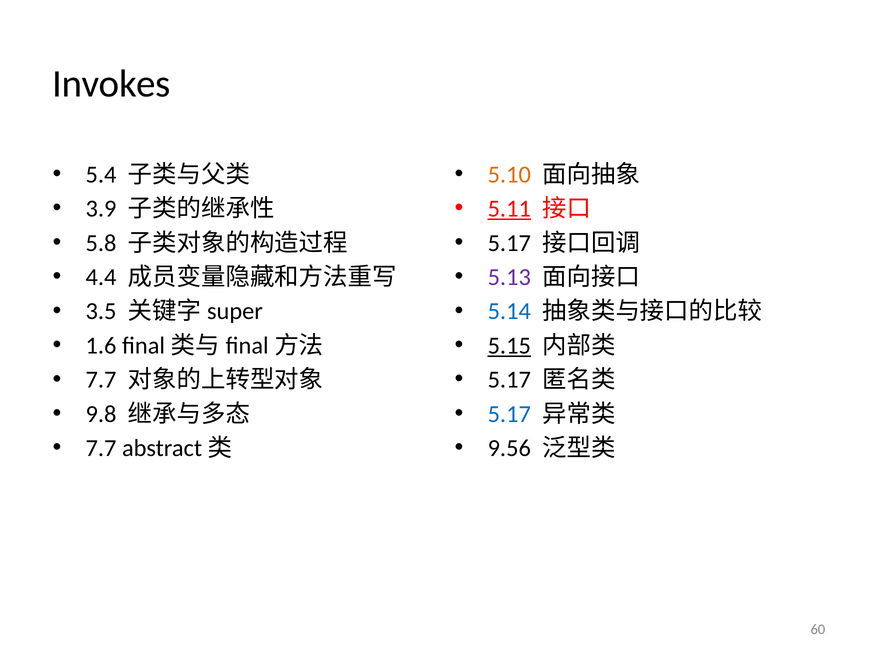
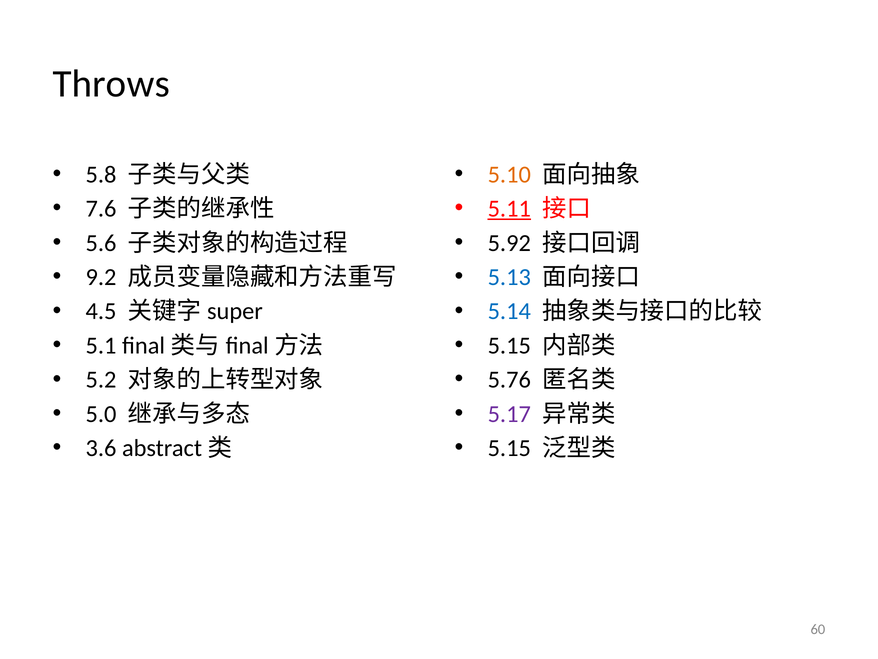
Invokes: Invokes -> Throws (111, 84)
5.4: 5.4 -> 5.8 (101, 174)
3.9: 3.9 -> 7.6 (101, 209)
5.8: 5.8 -> 5.6 (101, 243)
5.17: 5.17 -> 5.92 (509, 243)
4.4: 4.4 -> 9.2 (101, 277)
5.13 colour: purple -> blue (509, 277)
3.5: 3.5 -> 4.5 (101, 311)
1.6: 1.6 -> 5.1 (101, 345)
5.15 underline: present -> none (509, 345)
7.7: 7.7 -> 5.2 (101, 380)
5.17: 5.17 -> 5.76 (509, 380)
5.17 colour: blue -> purple (509, 414)
9.8: 9.8 -> 5.0 (101, 414)
7.7: 7.7 -> 3.6 (101, 448)
9.56: 9.56 -> 5.15 (509, 448)
